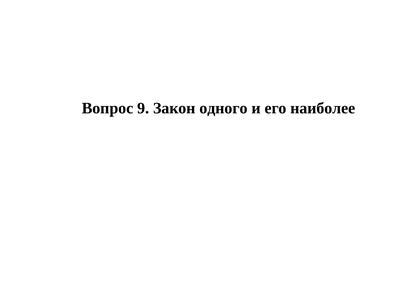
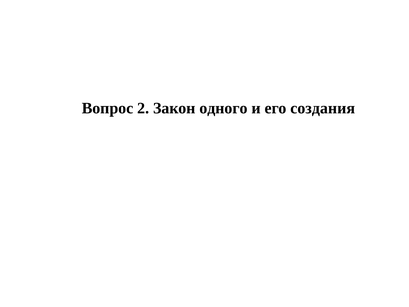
9: 9 -> 2 (143, 108)
наиболее: наиболее -> создания (323, 108)
